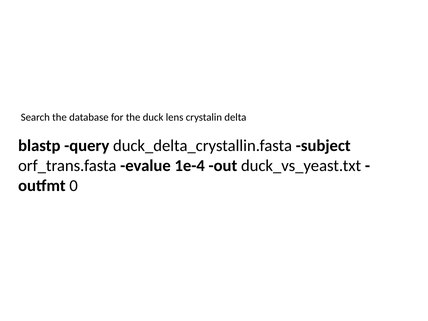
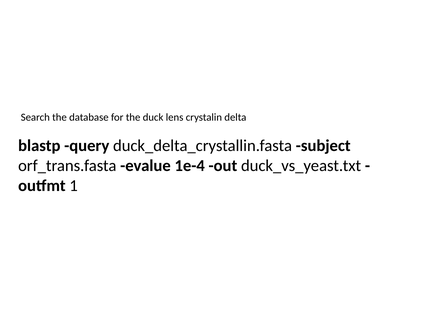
0: 0 -> 1 (74, 186)
